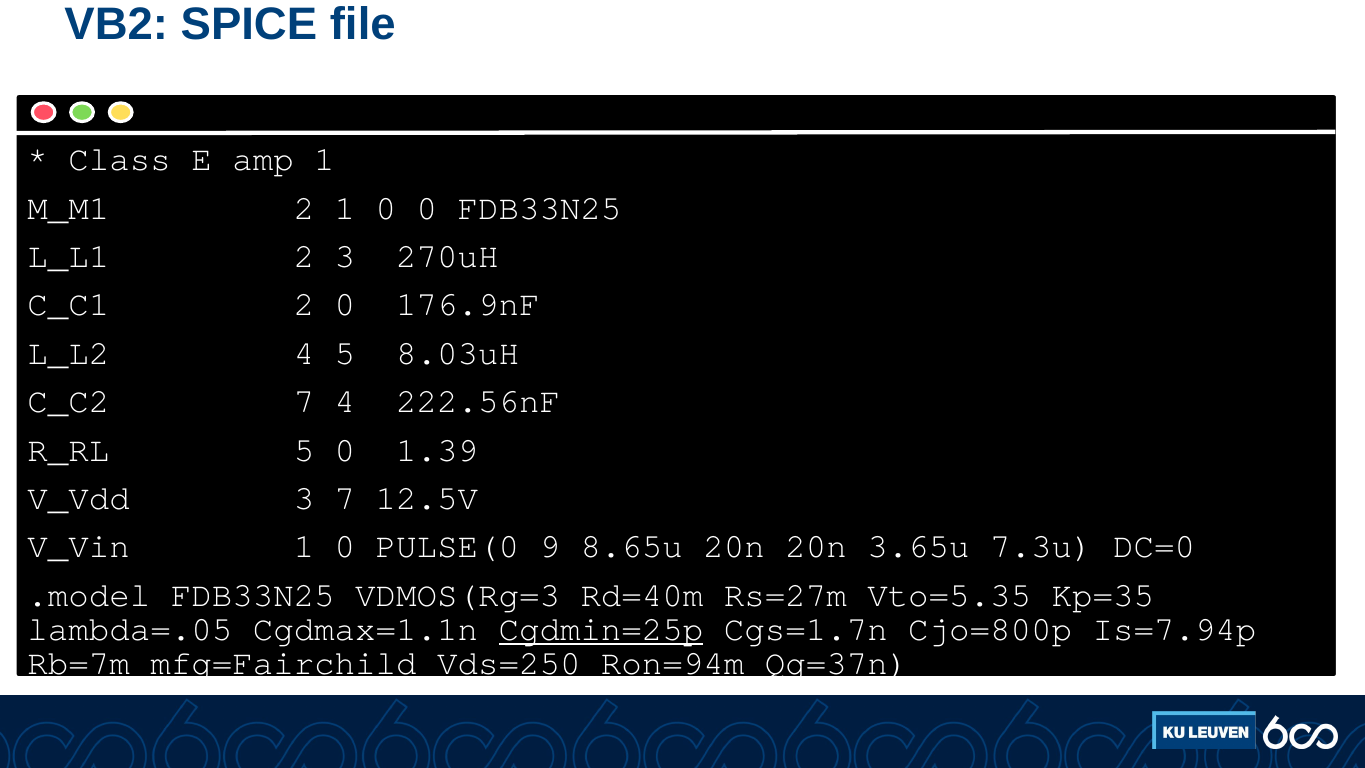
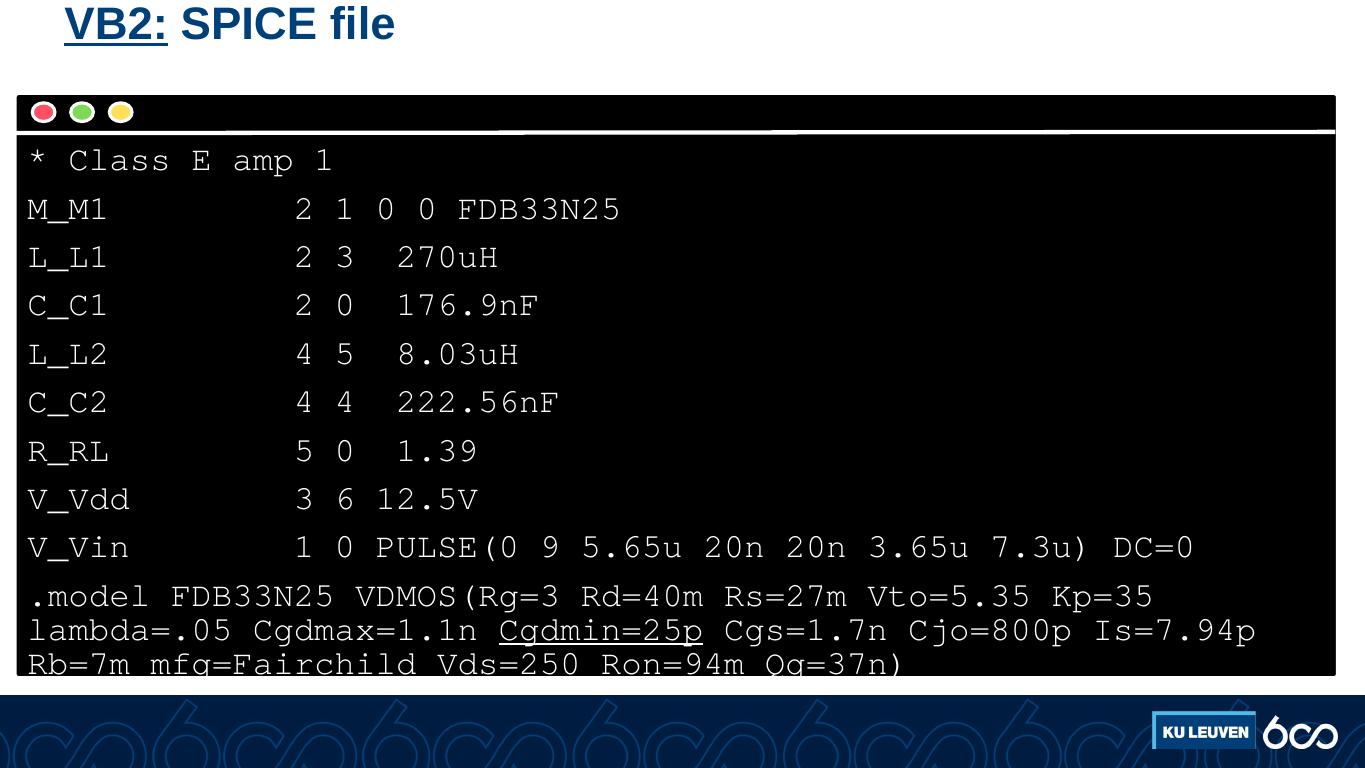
VB2 underline: none -> present (116, 25)
C_C2 7: 7 -> 4 (304, 401)
3 7: 7 -> 6 (345, 498)
8.65u: 8.65u -> 5.65u (632, 546)
